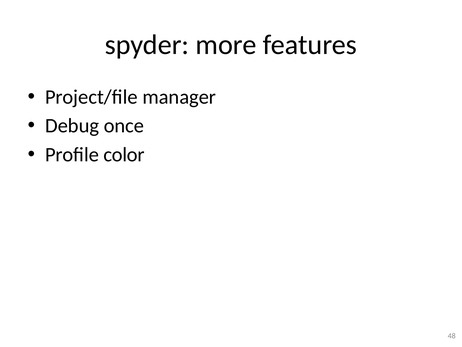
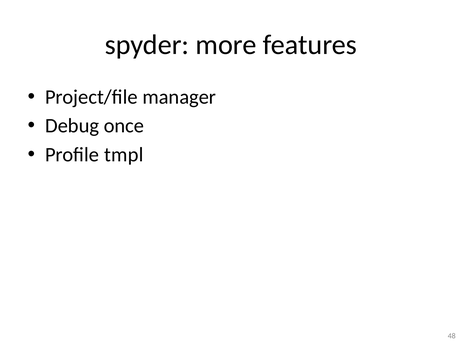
color: color -> tmpl (124, 154)
